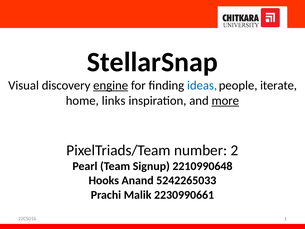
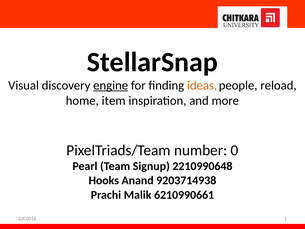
ideas colour: blue -> orange (202, 85)
iterate: iterate -> reload (278, 85)
links: links -> item (114, 101)
more underline: present -> none (225, 101)
2: 2 -> 0 (234, 150)
5242265033: 5242265033 -> 9203714938 (186, 180)
2230990661: 2230990661 -> 6210990661 (184, 195)
